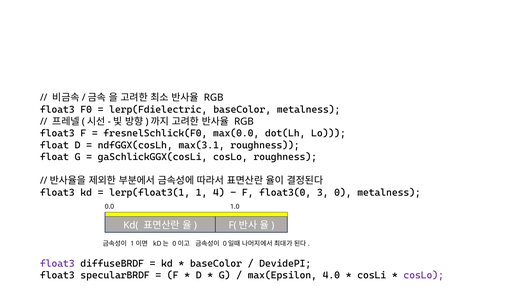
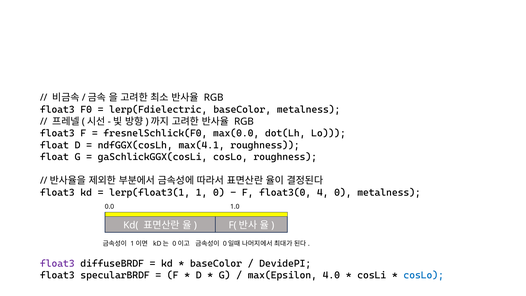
max(3.1: max(3.1 -> max(4.1 (202, 145)
1 4: 4 -> 0 (219, 192)
3: 3 -> 4 (323, 192)
cosLo colour: purple -> blue (424, 275)
